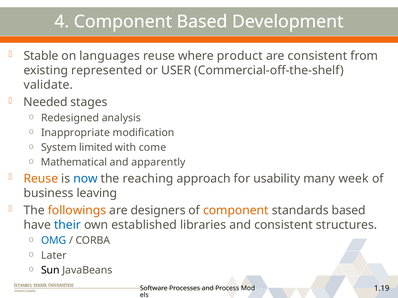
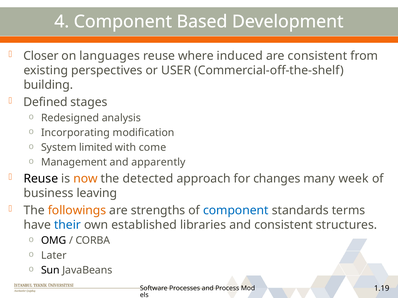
Stable: Stable -> Closer (41, 56)
product: product -> induced (240, 56)
represented: represented -> perspectives (107, 71)
validate: validate -> building (48, 85)
Needed: Needed -> Defined (46, 102)
Inappropriate: Inappropriate -> Incorporating (75, 133)
Mathematical: Mathematical -> Management (74, 162)
Reuse colour: orange -> black (41, 179)
now colour: blue -> orange (85, 179)
reaching: reaching -> detected (148, 179)
usability: usability -> changes (277, 179)
designers: designers -> strengths (158, 211)
component colour: orange -> blue (236, 211)
standards based: based -> terms (349, 211)
OMG colour: blue -> black (54, 241)
